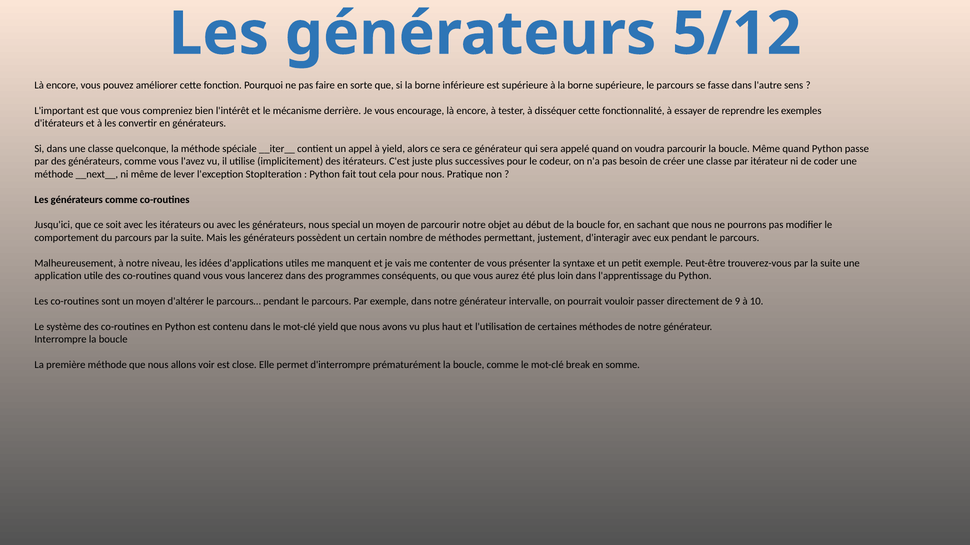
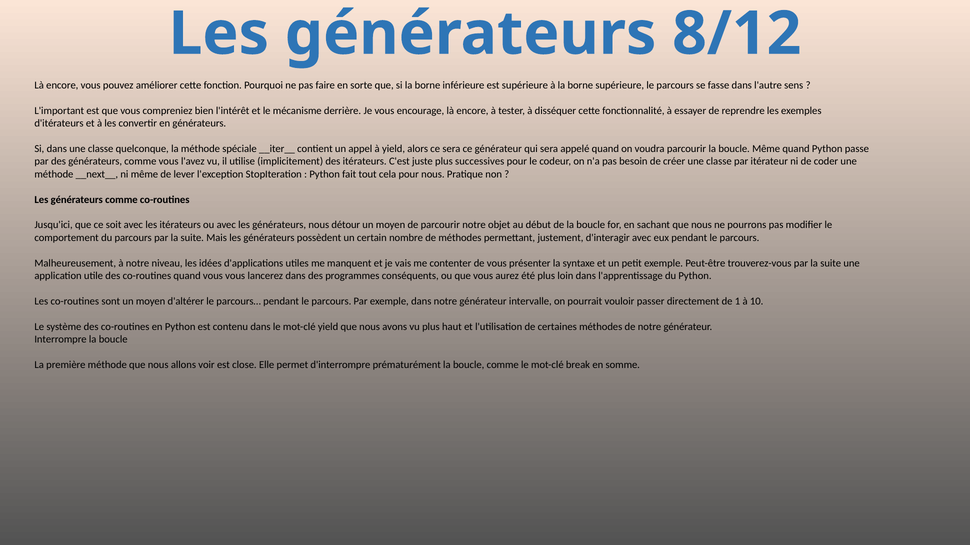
5/12: 5/12 -> 8/12 (737, 34)
special: special -> détour (346, 225)
9: 9 -> 1 (737, 302)
